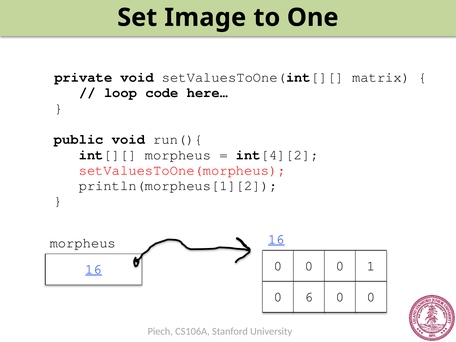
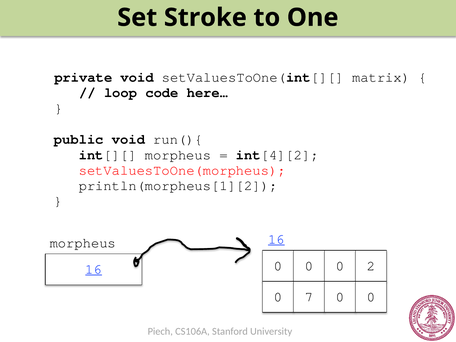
Image: Image -> Stroke (205, 18)
1: 1 -> 2 (371, 266)
6: 6 -> 7 (309, 297)
